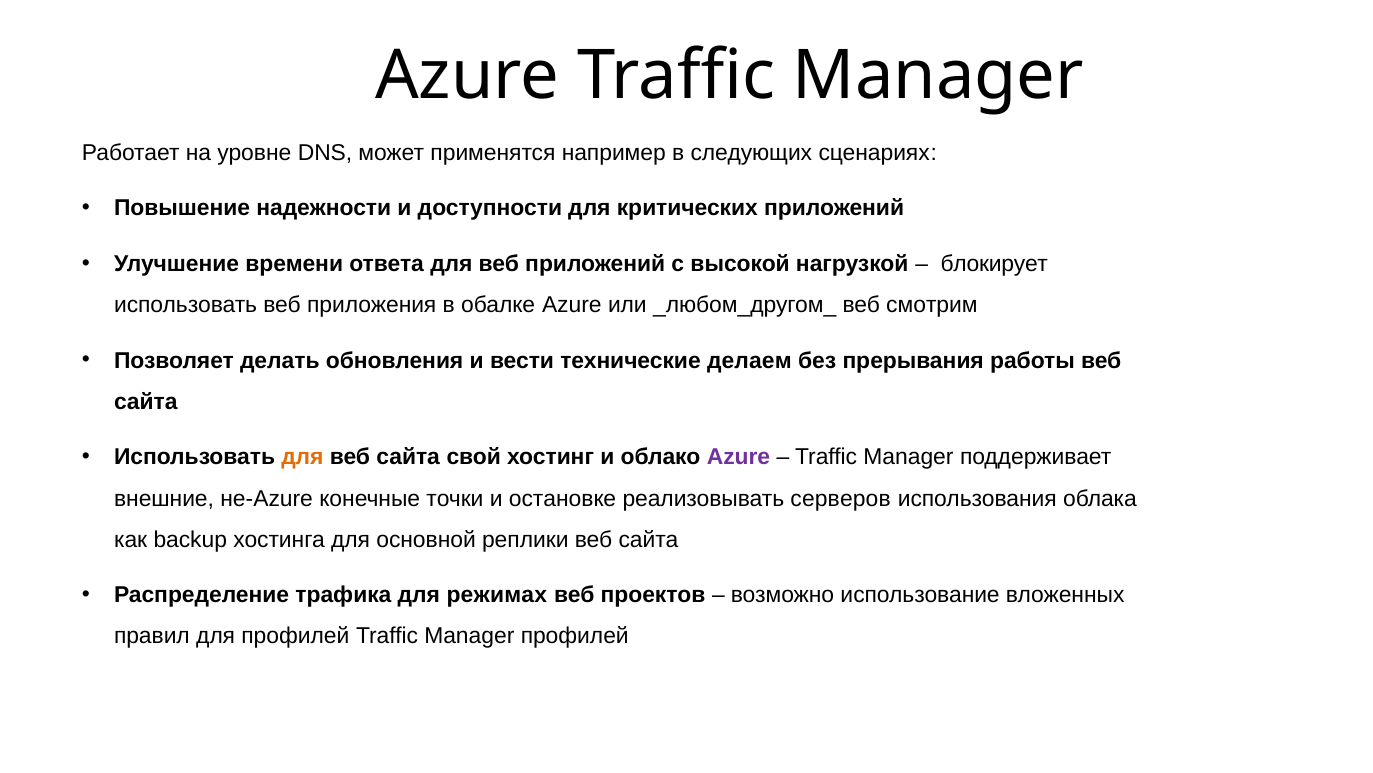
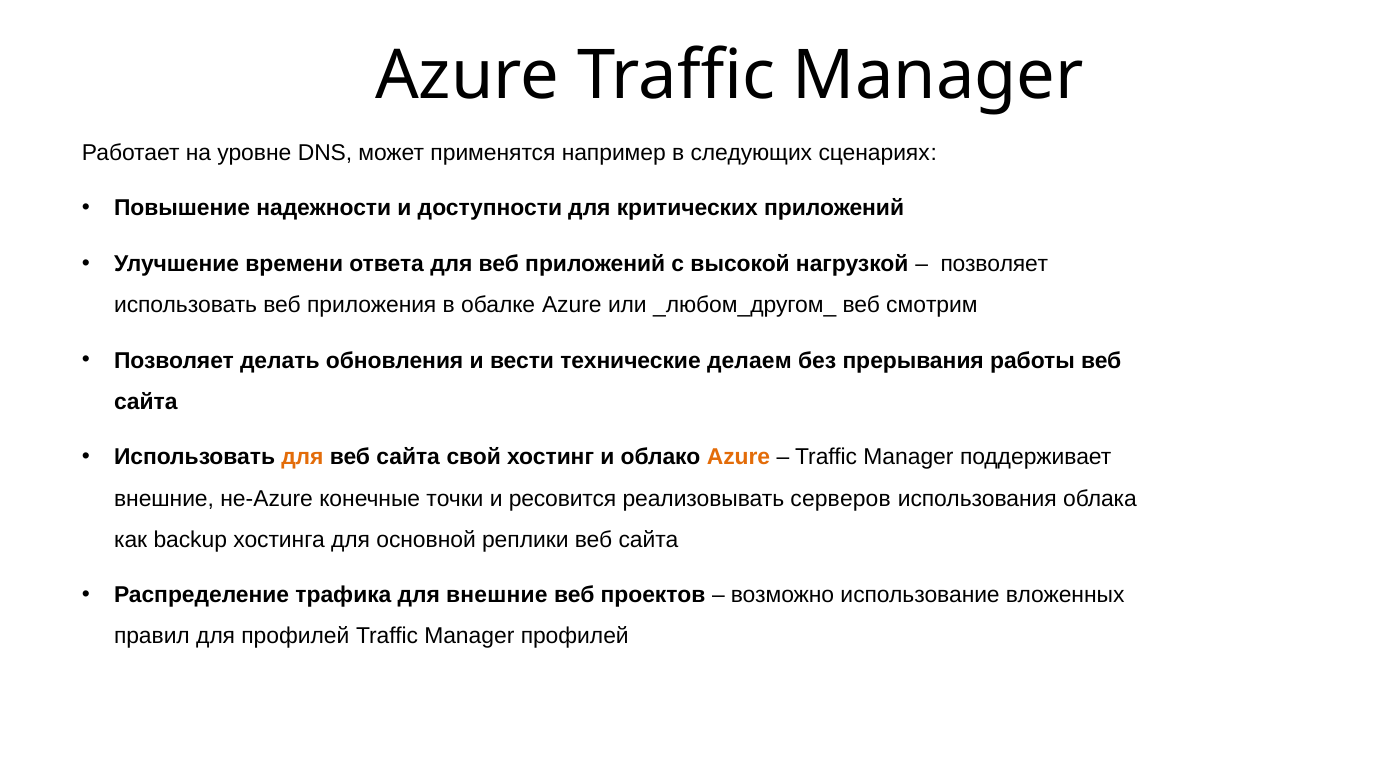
блокирует: блокирует -> позволяет (994, 264)
Azure colour: purple -> orange (739, 457)
остановке: остановке -> ресовится (563, 498)
для режимах: режимах -> внешние (497, 595)
